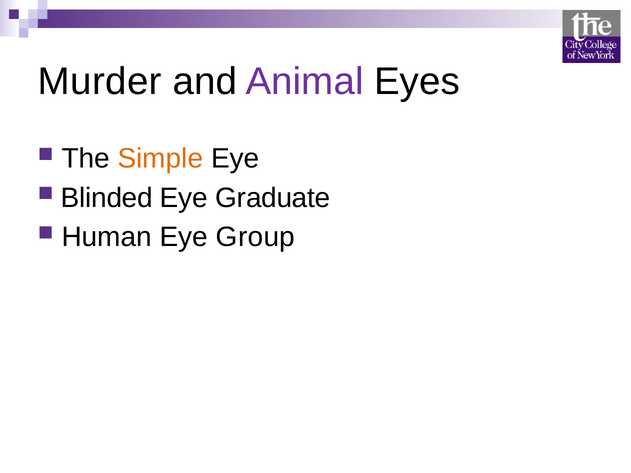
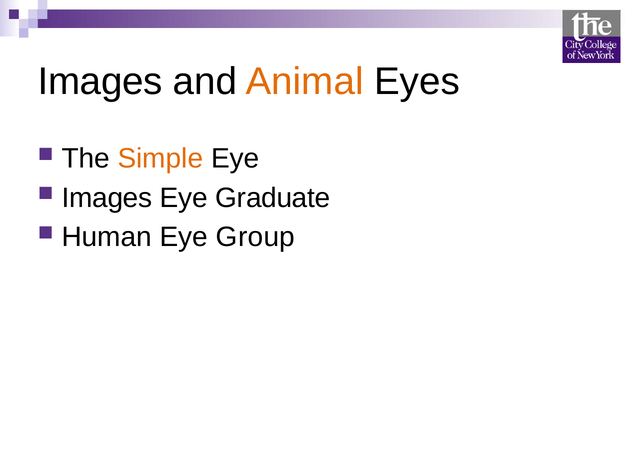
Murder: Murder -> Images (100, 82)
Animal colour: purple -> orange (305, 82)
Blinded: Blinded -> Images (107, 198)
